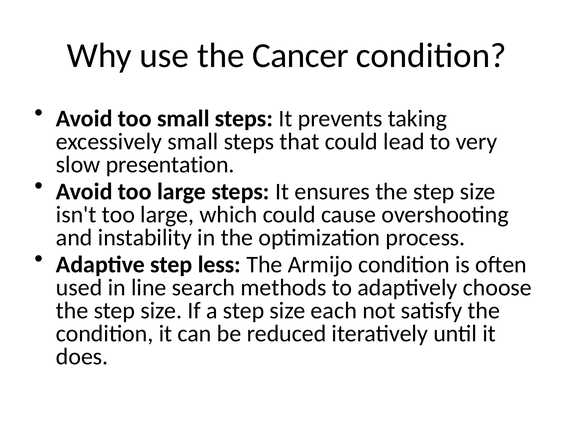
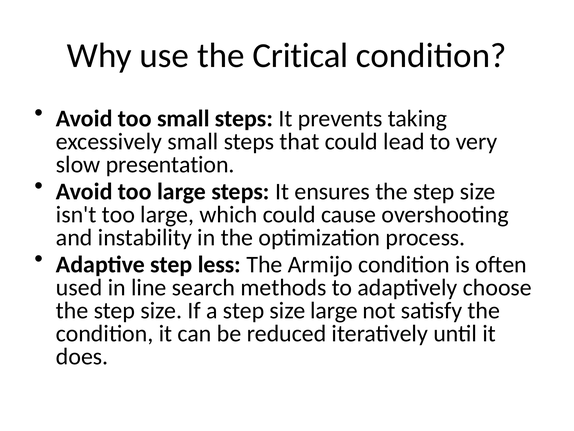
Cancer: Cancer -> Critical (300, 56)
size each: each -> large (334, 310)
